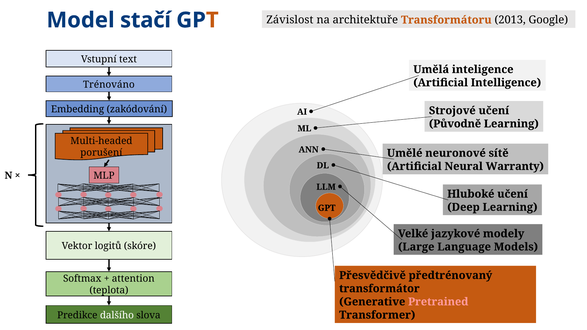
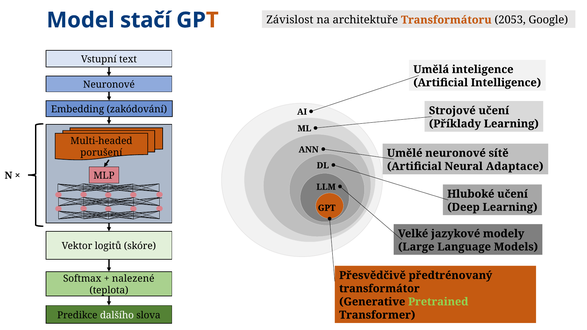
2013: 2013 -> 2053 (510, 20)
Trénováno: Trénováno -> Neuronové (109, 85)
Původně: Původně -> Příklady (455, 124)
Warranty: Warranty -> Adaptace (515, 166)
attention: attention -> nalezené (133, 279)
Pretrained colour: pink -> light green (438, 302)
